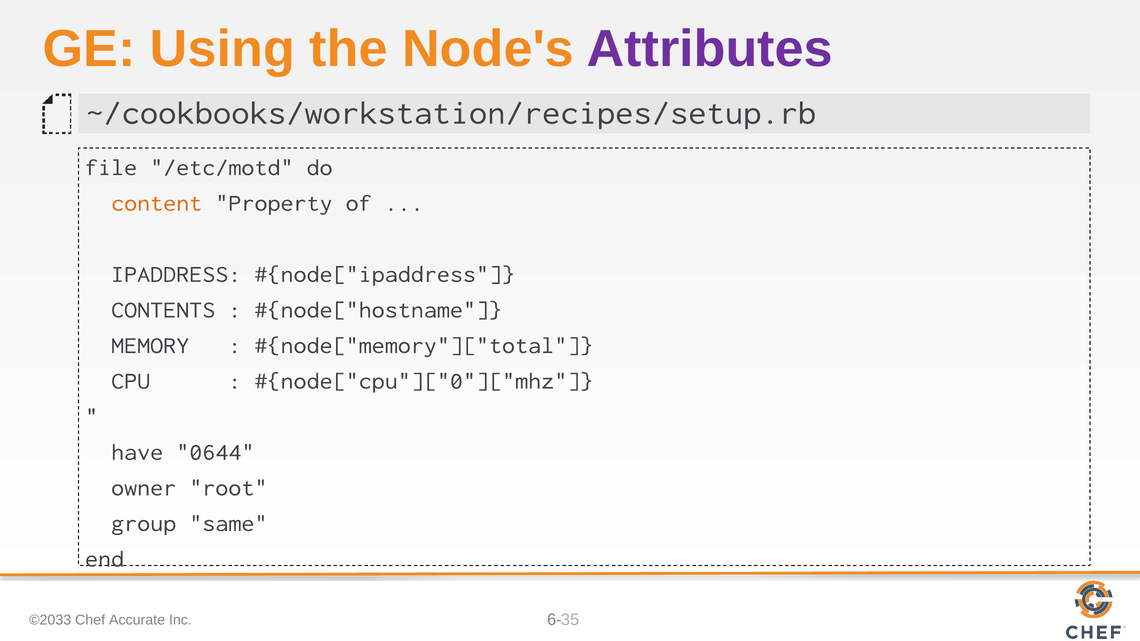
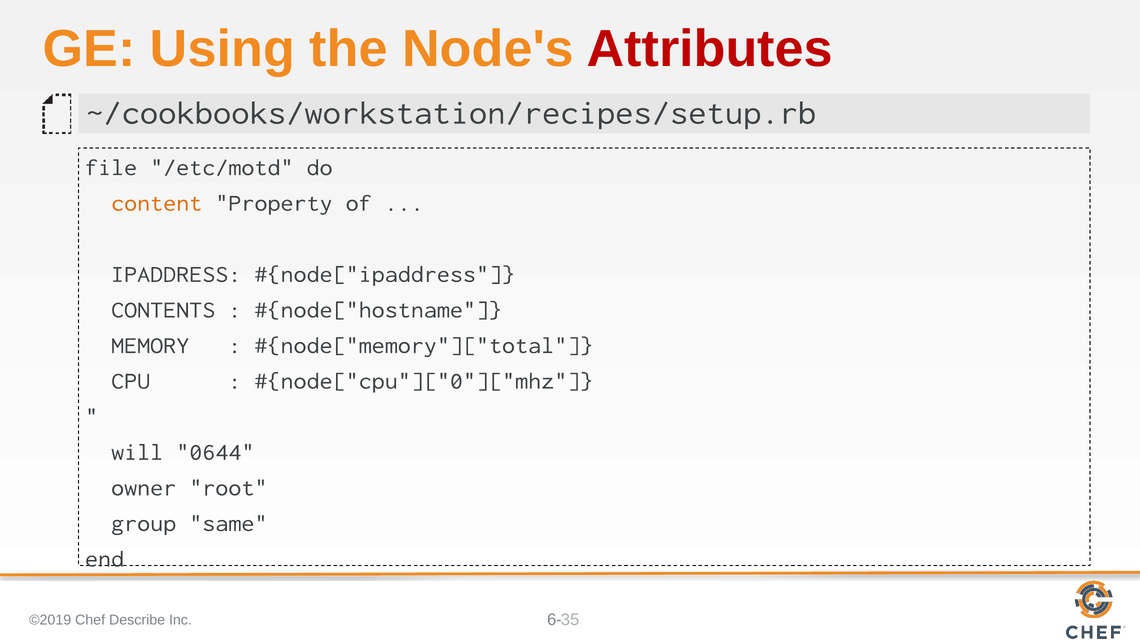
Attributes colour: purple -> red (710, 49)
have: have -> will (137, 452)
©2033: ©2033 -> ©2019 (50, 620)
Accurate: Accurate -> Describe (137, 620)
